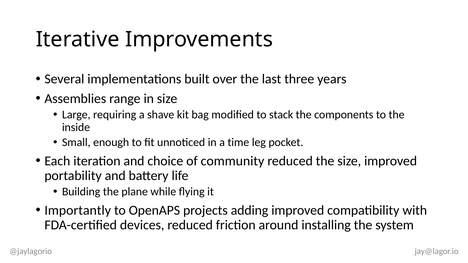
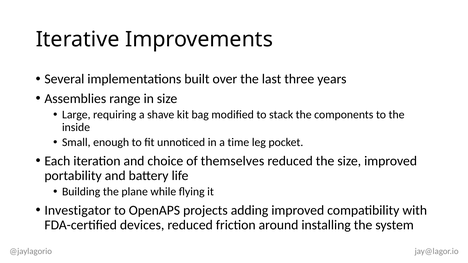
community: community -> themselves (232, 161)
Importantly: Importantly -> Investigator (78, 210)
